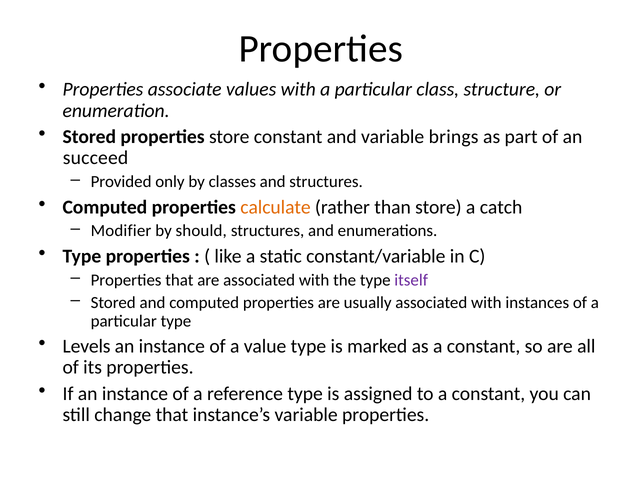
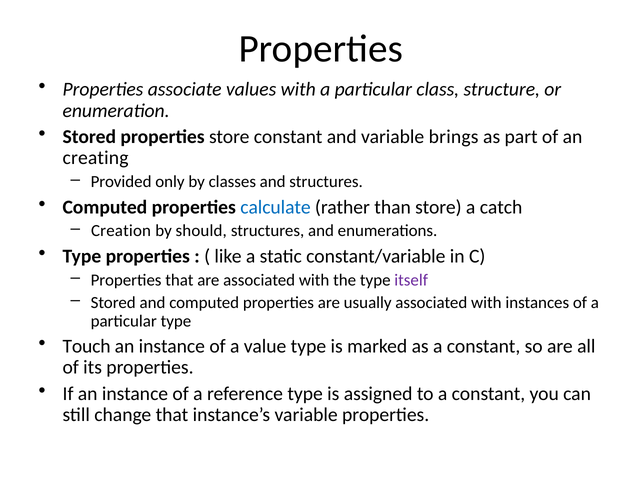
succeed: succeed -> creating (96, 158)
calculate colour: orange -> blue (276, 207)
Modifier: Modifier -> Creation (121, 231)
Levels: Levels -> Touch (87, 347)
